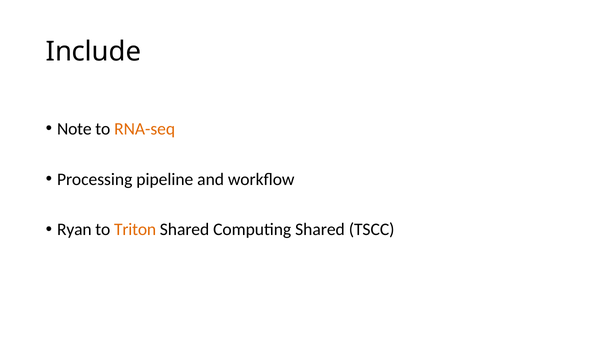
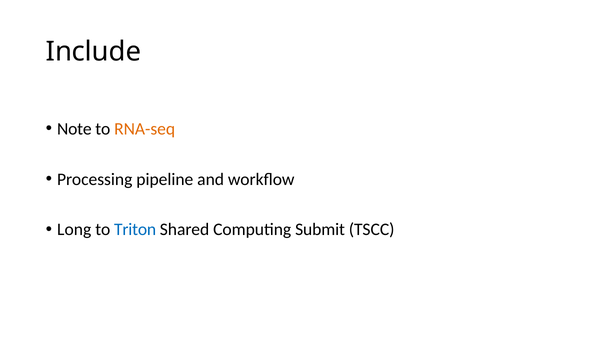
Ryan: Ryan -> Long (74, 230)
Triton colour: orange -> blue (135, 230)
Computing Shared: Shared -> Submit (320, 230)
